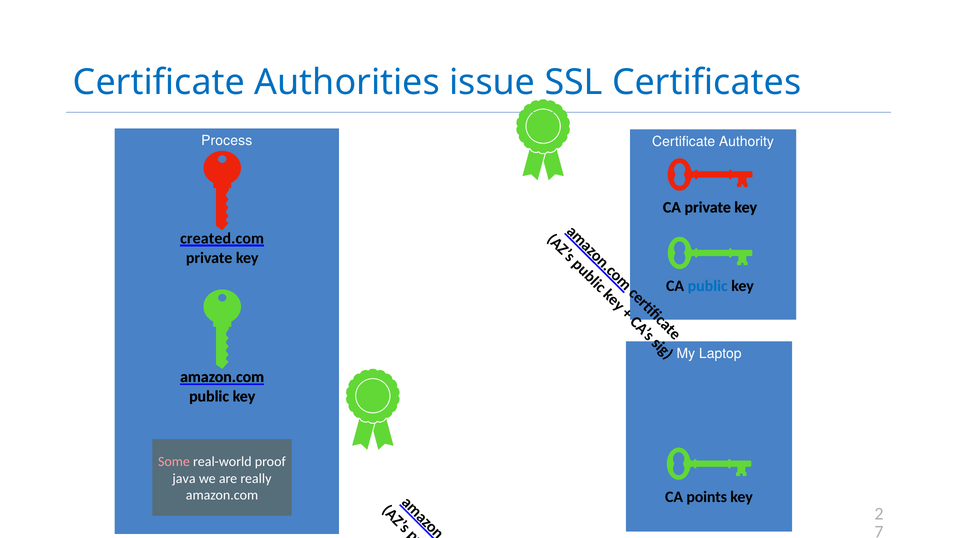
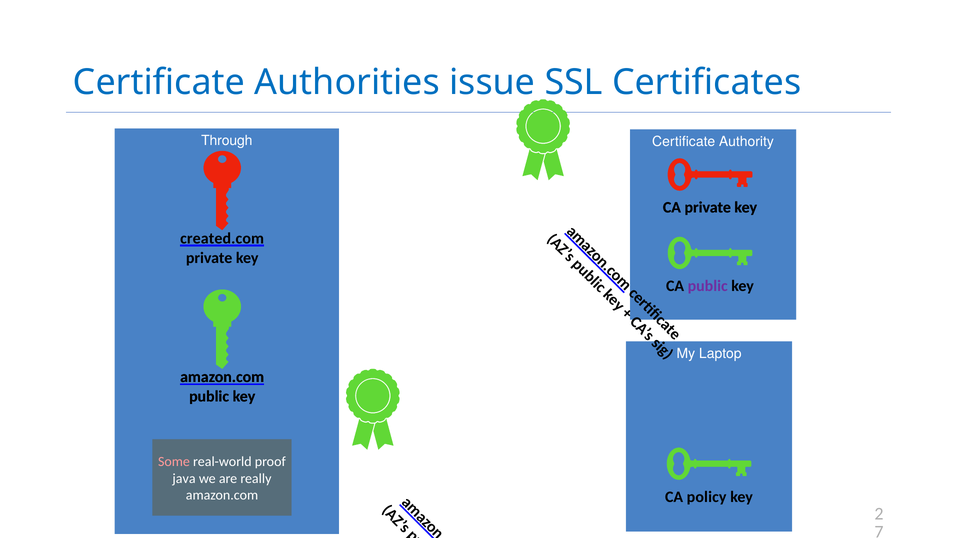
Process: Process -> Through (227, 141)
public colour: blue -> purple (708, 286)
points: points -> policy (707, 497)
